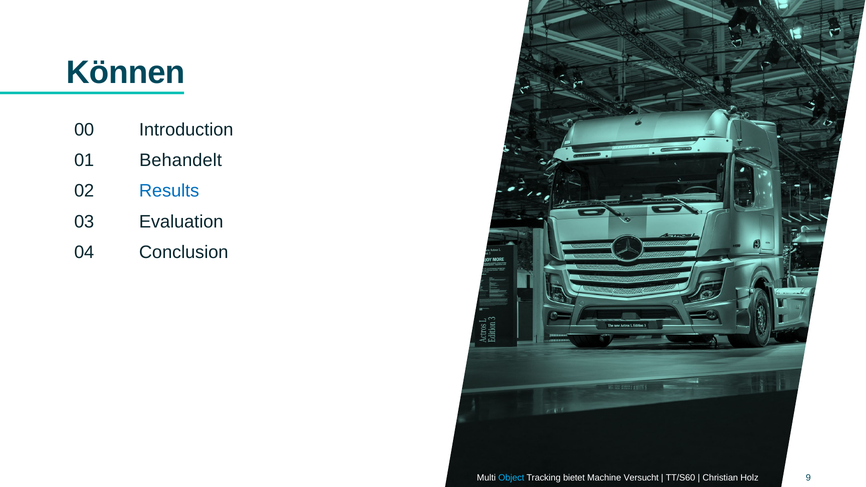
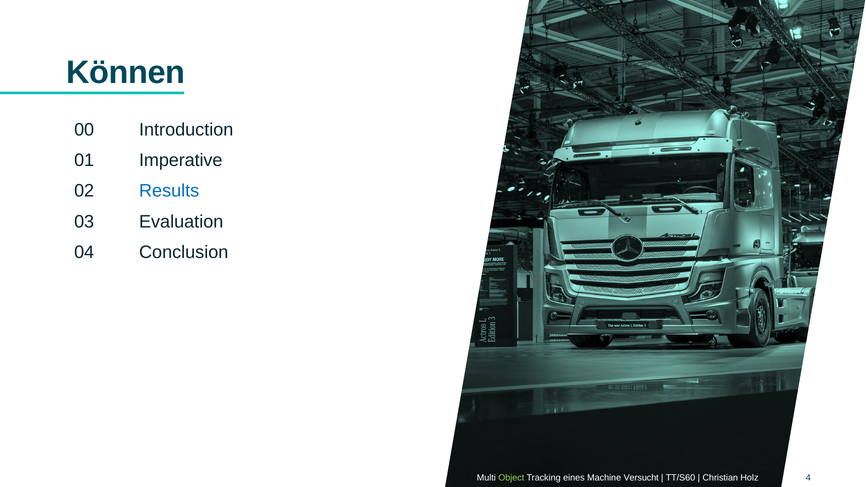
Behandelt: Behandelt -> Imperative (181, 160)
Object colour: light blue -> light green (511, 478)
bietet: bietet -> eines (574, 478)
9: 9 -> 4 (808, 478)
